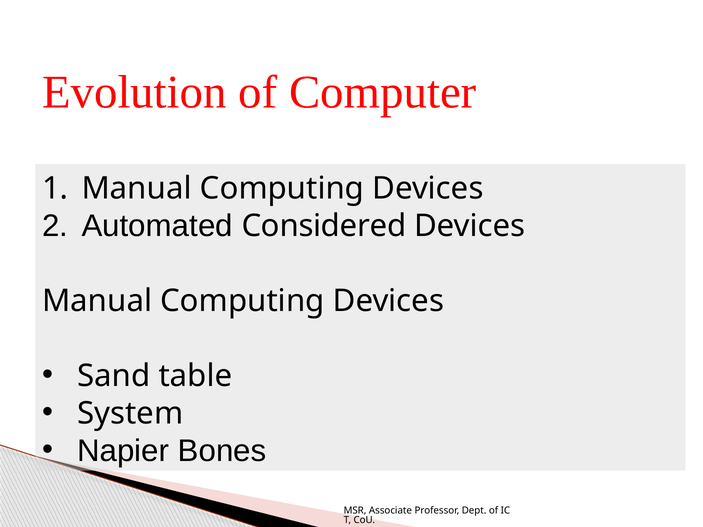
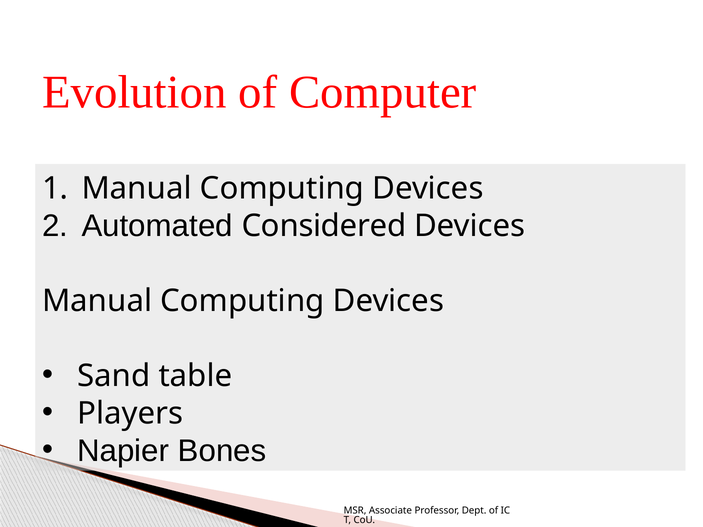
System: System -> Players (130, 413)
